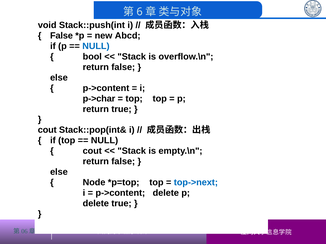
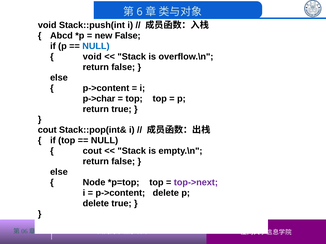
False: False -> Abcd (61, 36)
new Abcd: Abcd -> False (128, 36)
bool: bool -> void (92, 57)
top->next colour: blue -> purple (196, 183)
